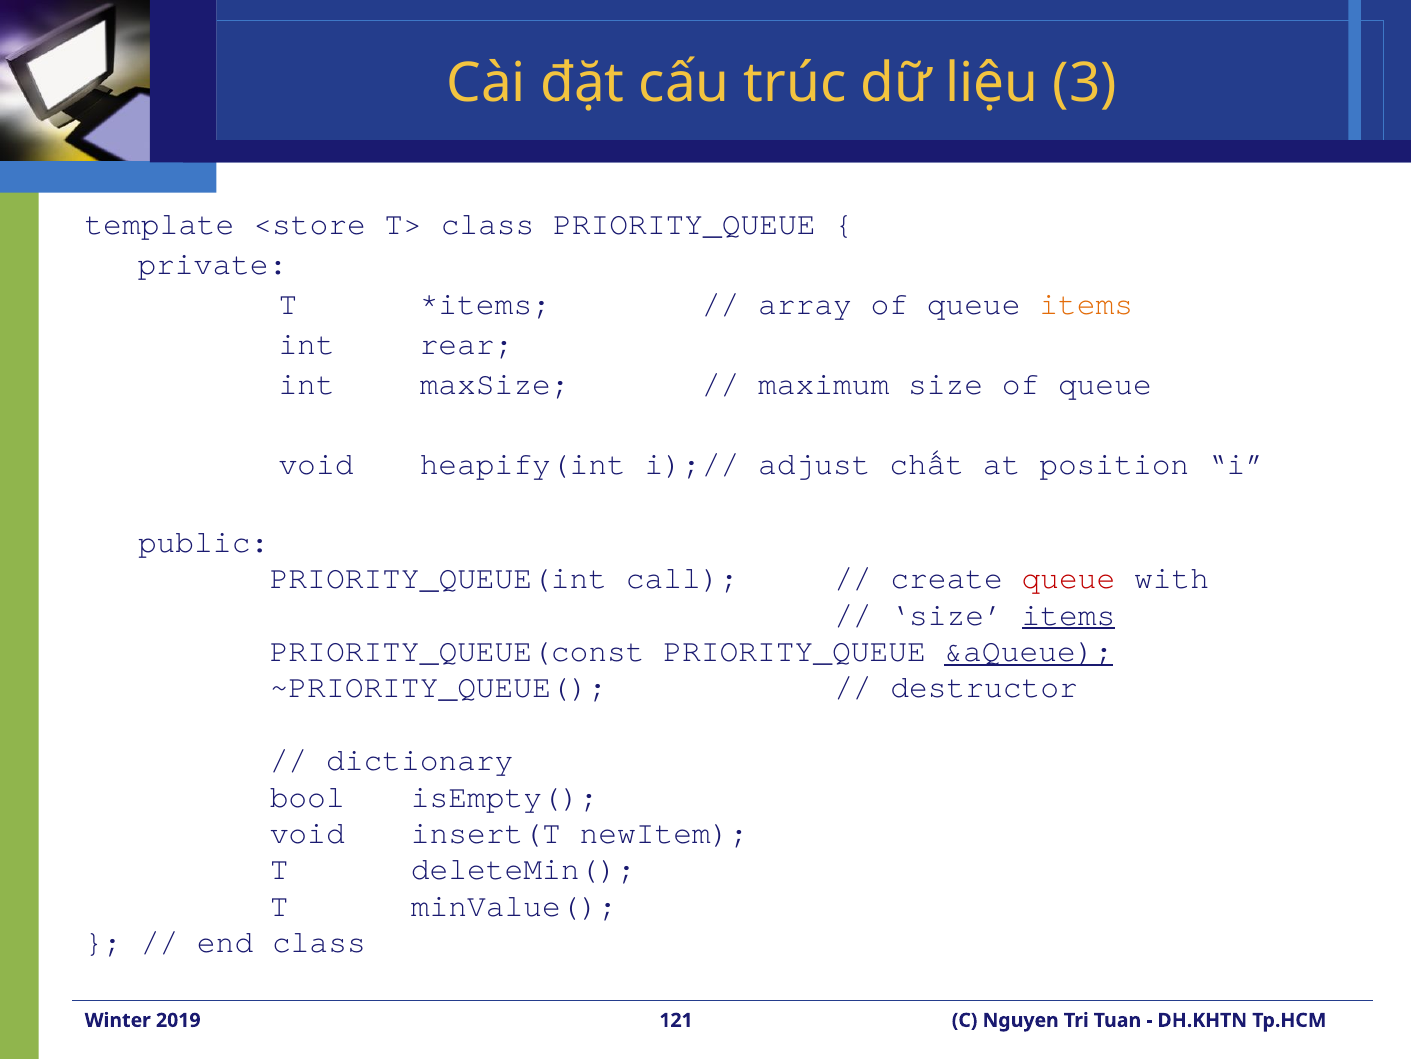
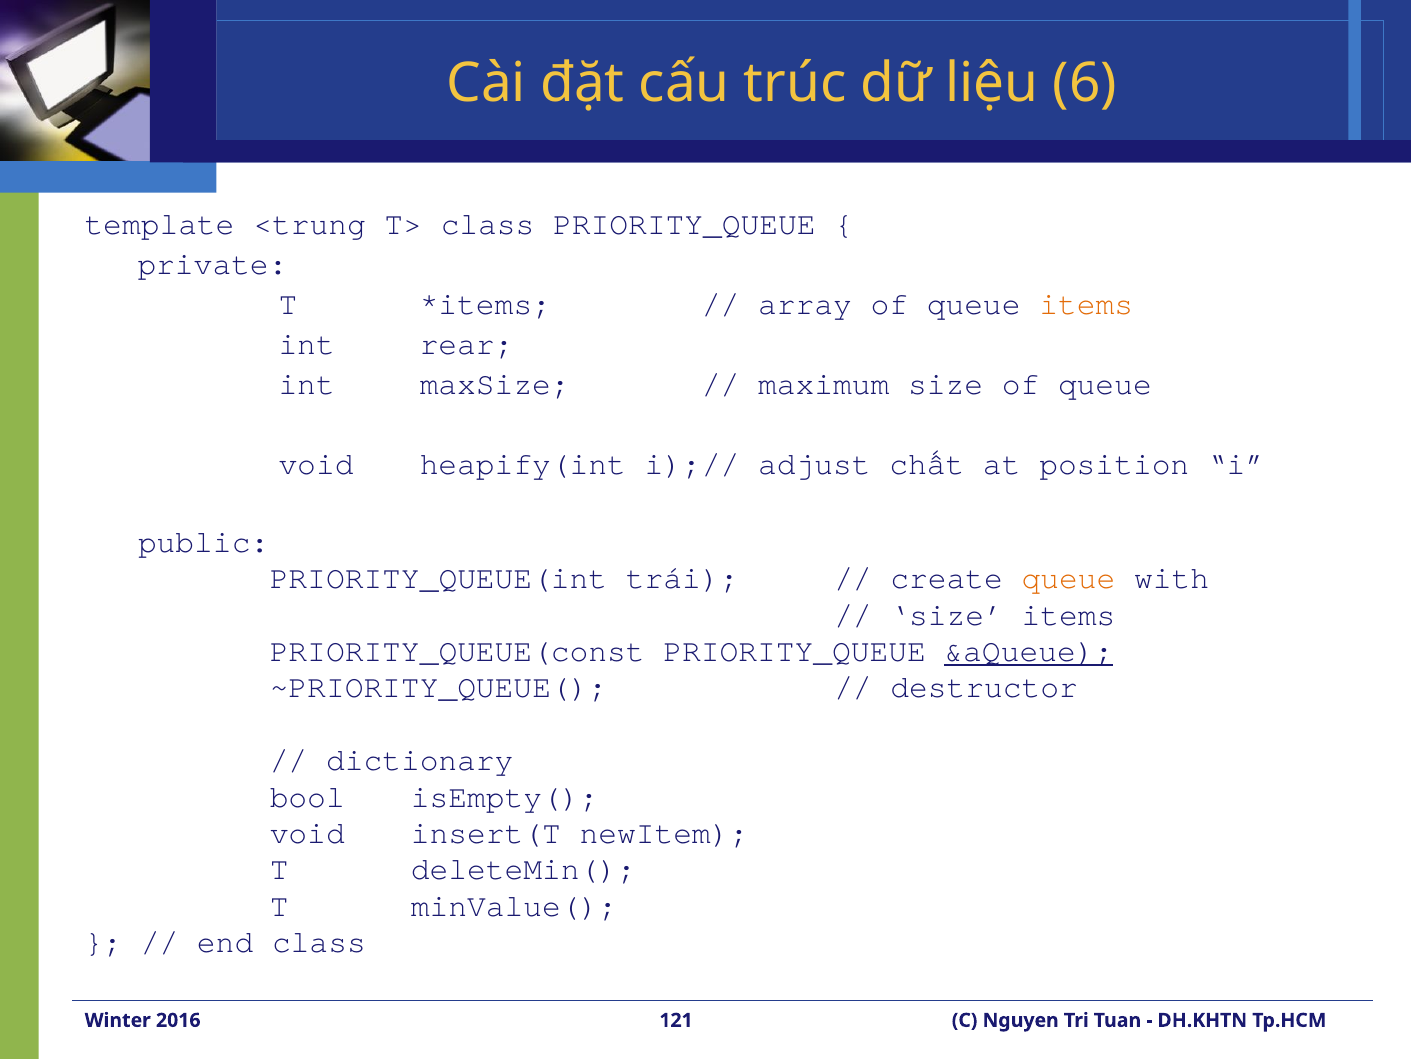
3: 3 -> 6 (1085, 83)
<store: <store -> <trung (310, 224)
call: call -> trái (682, 578)
queue colour: red -> orange (1069, 578)
items underline: present -> none (1069, 614)
2019: 2019 -> 2016 (178, 1020)
